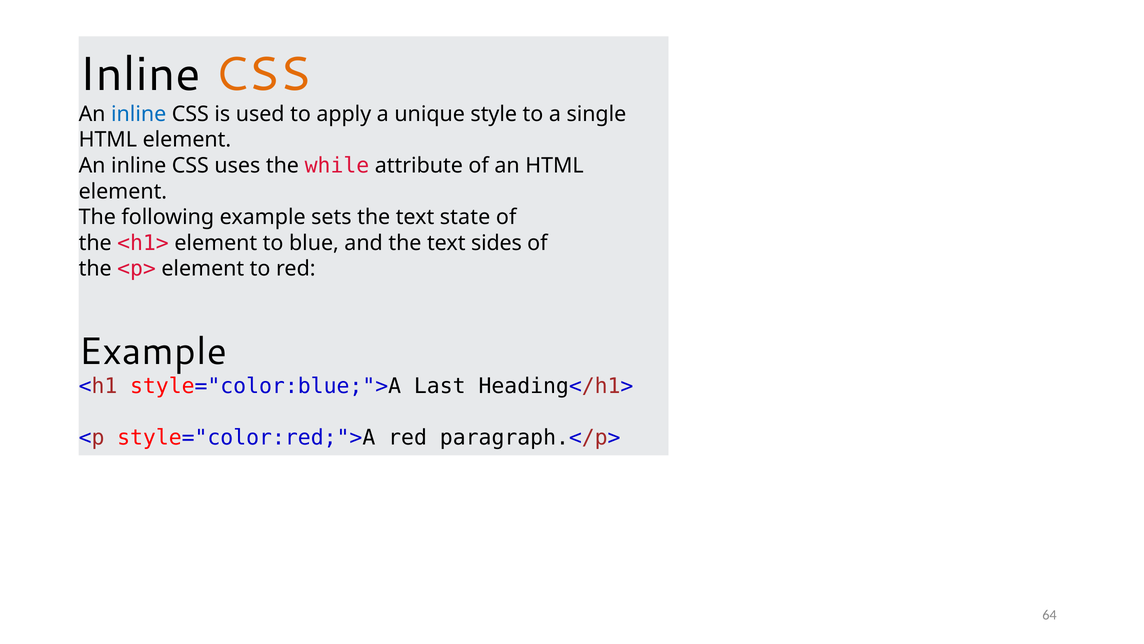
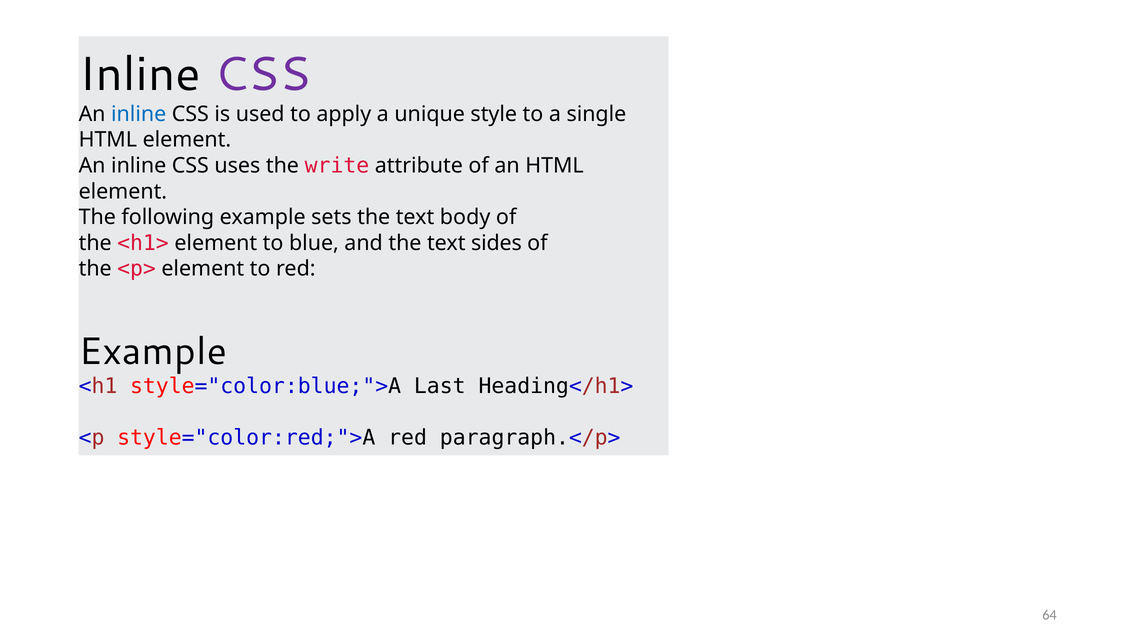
CSS colour: orange -> purple (263, 74)
while: while -> write (337, 166)
state: state -> body (465, 217)
